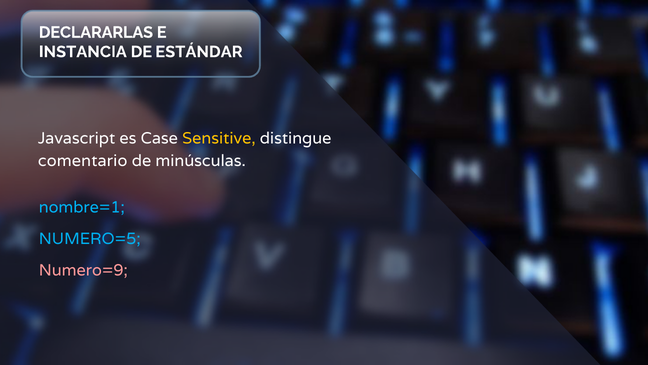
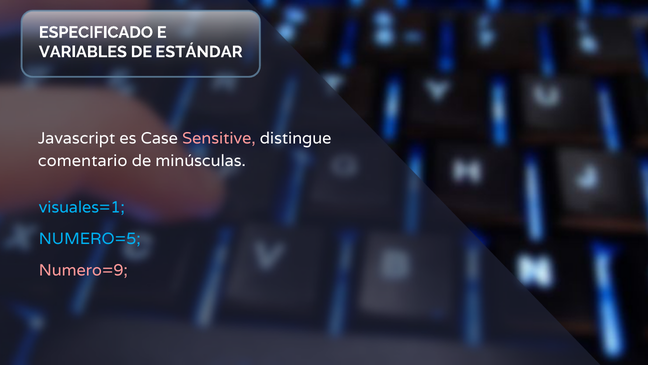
DECLARARLAS: DECLARARLAS -> ESPECIFICADO (96, 32)
INSTANCIA: INSTANCIA -> VARIABLES (83, 52)
Sensitive colour: yellow -> pink (219, 138)
nombre=1: nombre=1 -> visuales=1 (82, 207)
